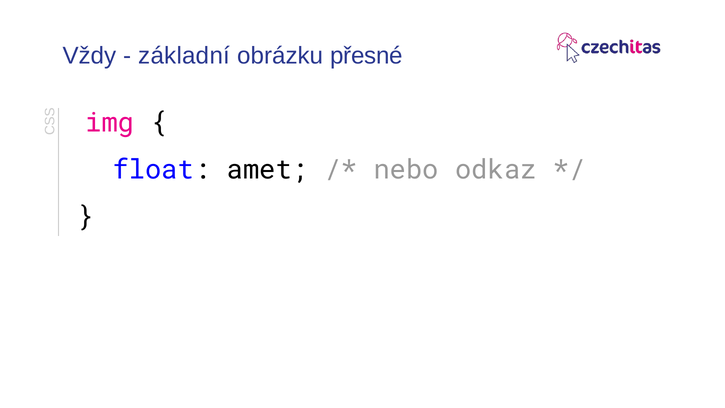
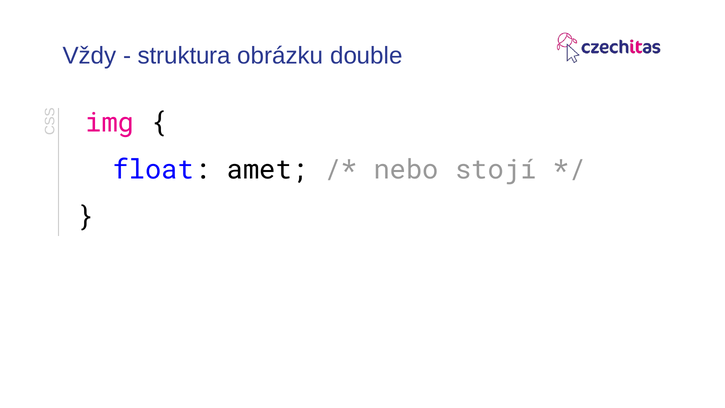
základní: základní -> struktura (184, 56)
přesné: přesné -> double (366, 56)
odkaz: odkaz -> stojí (496, 170)
